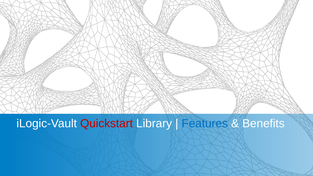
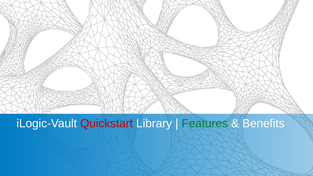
Features colour: blue -> green (205, 124)
